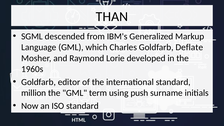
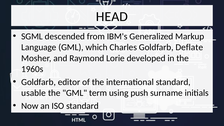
THAN: THAN -> HEAD (112, 17)
million: million -> usable (34, 93)
